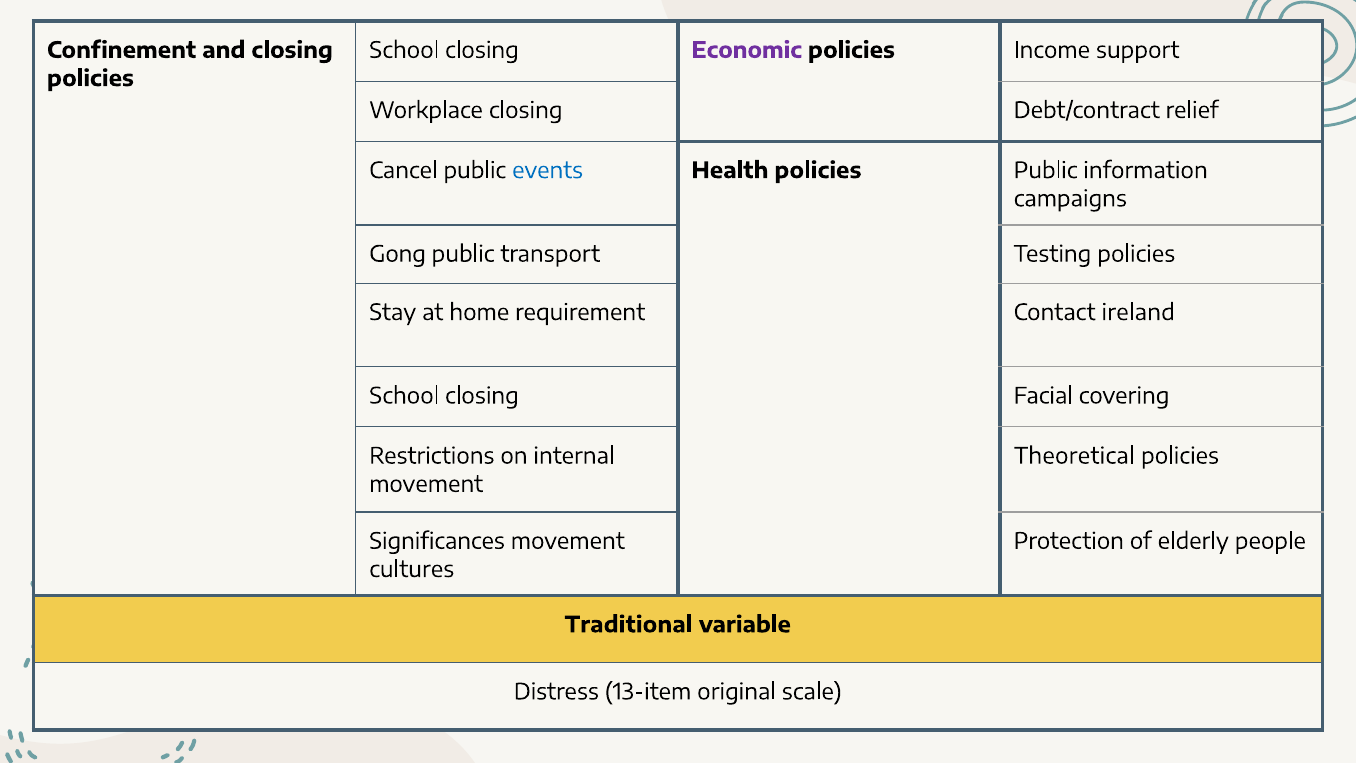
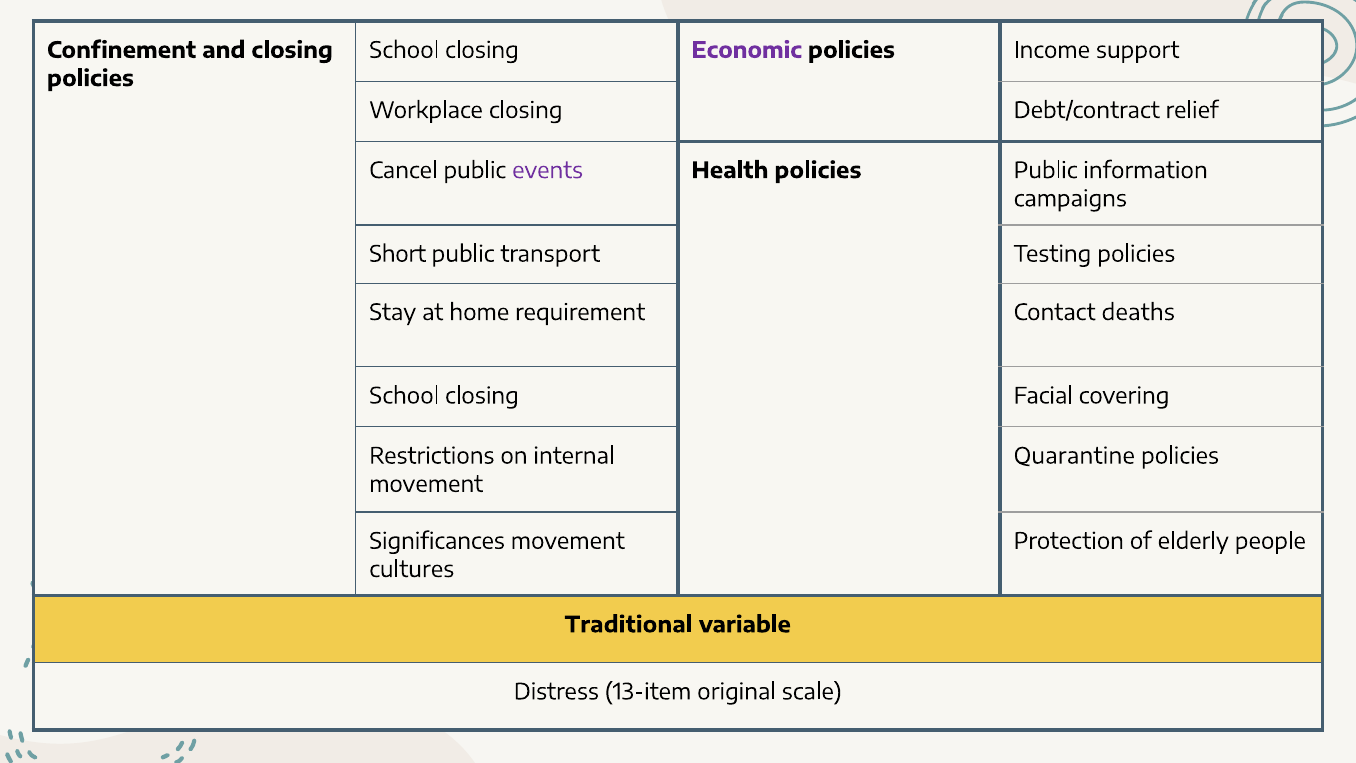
events colour: blue -> purple (548, 171)
Gong: Gong -> Short (398, 254)
ireland: ireland -> deaths (1138, 313)
Theoretical: Theoretical -> Quarantine (1074, 456)
